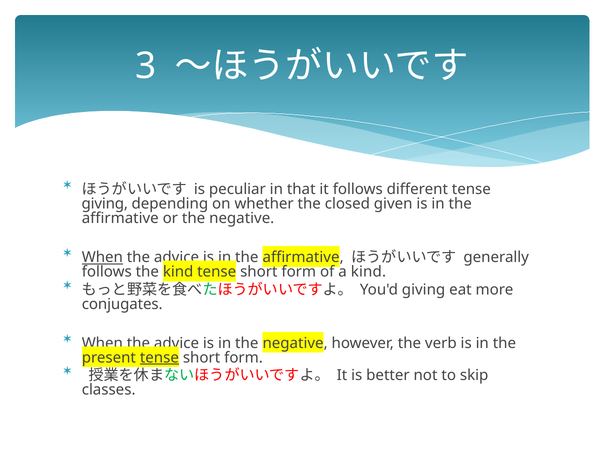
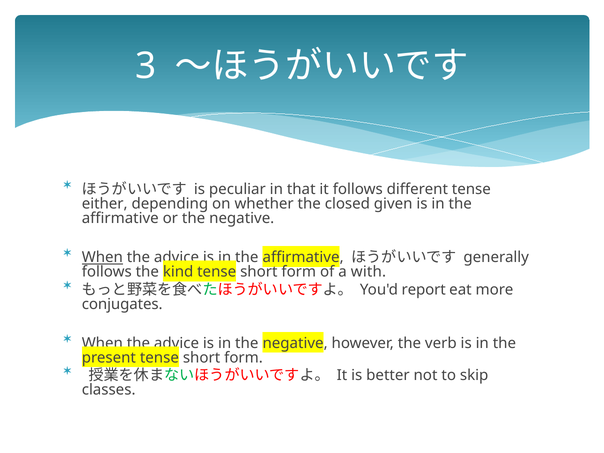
giving: giving -> either (105, 204)
a kind: kind -> with (368, 272)
You'd giving: giving -> report (424, 290)
tense underline: present -> none (159, 358)
